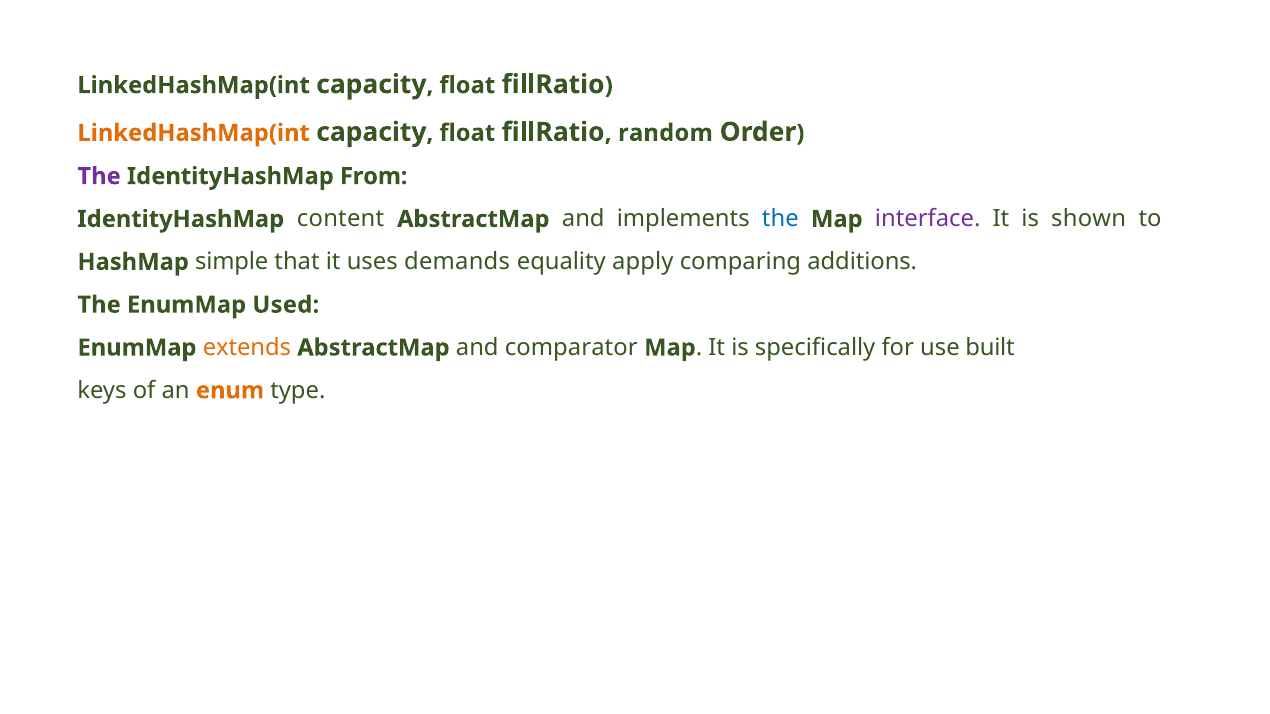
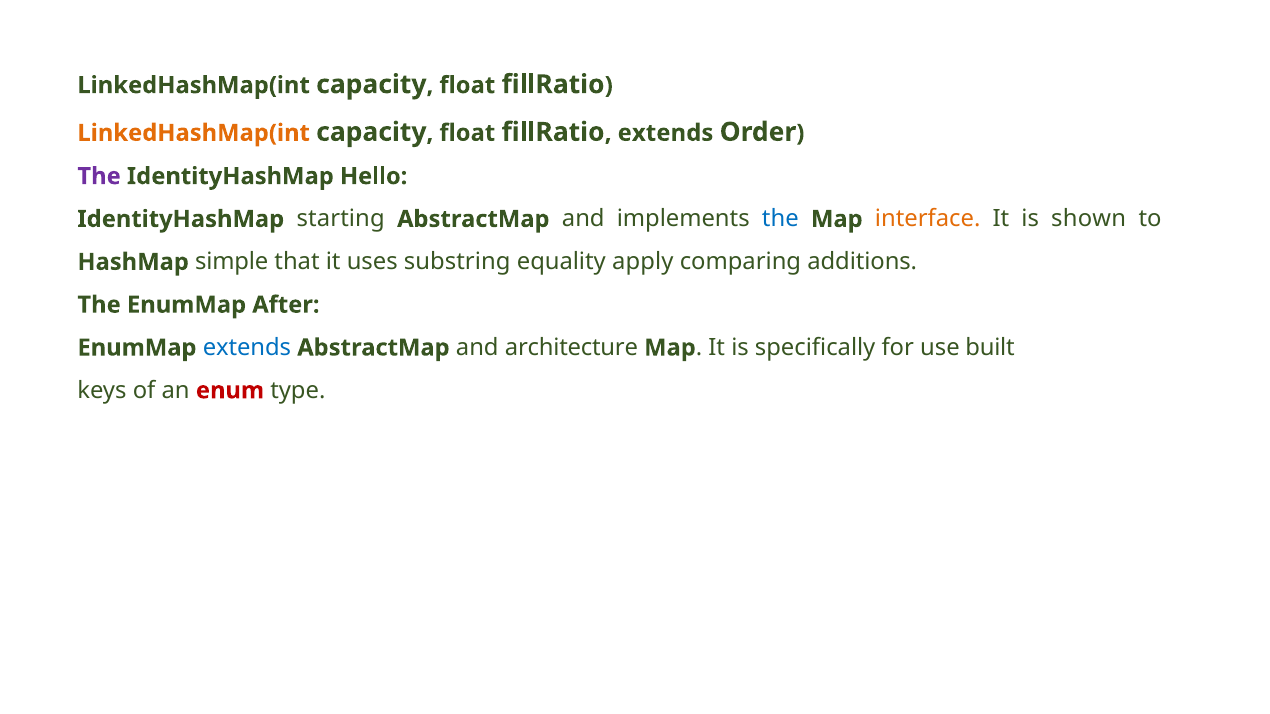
fillRatio random: random -> extends (665, 133)
From: From -> Hello (374, 176)
content: content -> starting (341, 219)
interface colour: purple -> orange (928, 219)
demands: demands -> substring (457, 262)
Used: Used -> After (286, 305)
extends colour: orange -> blue (247, 348)
comparator: comparator -> architecture (571, 348)
enum colour: orange -> red (230, 391)
